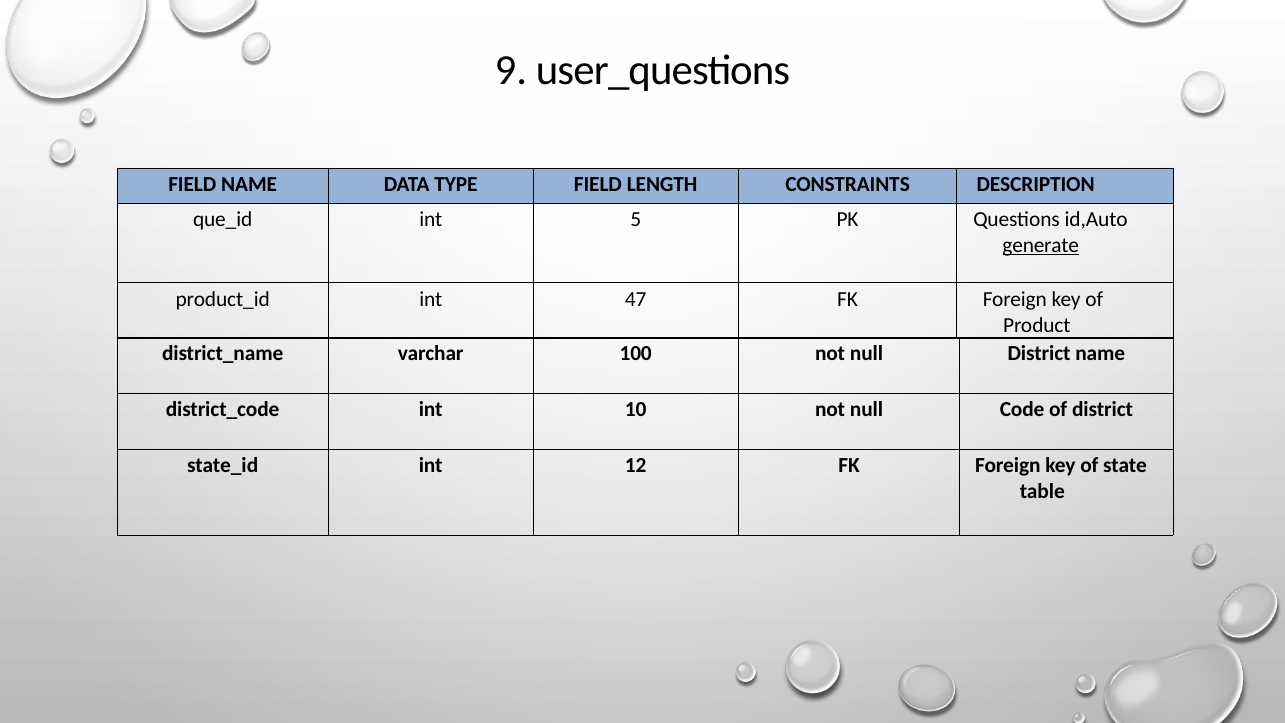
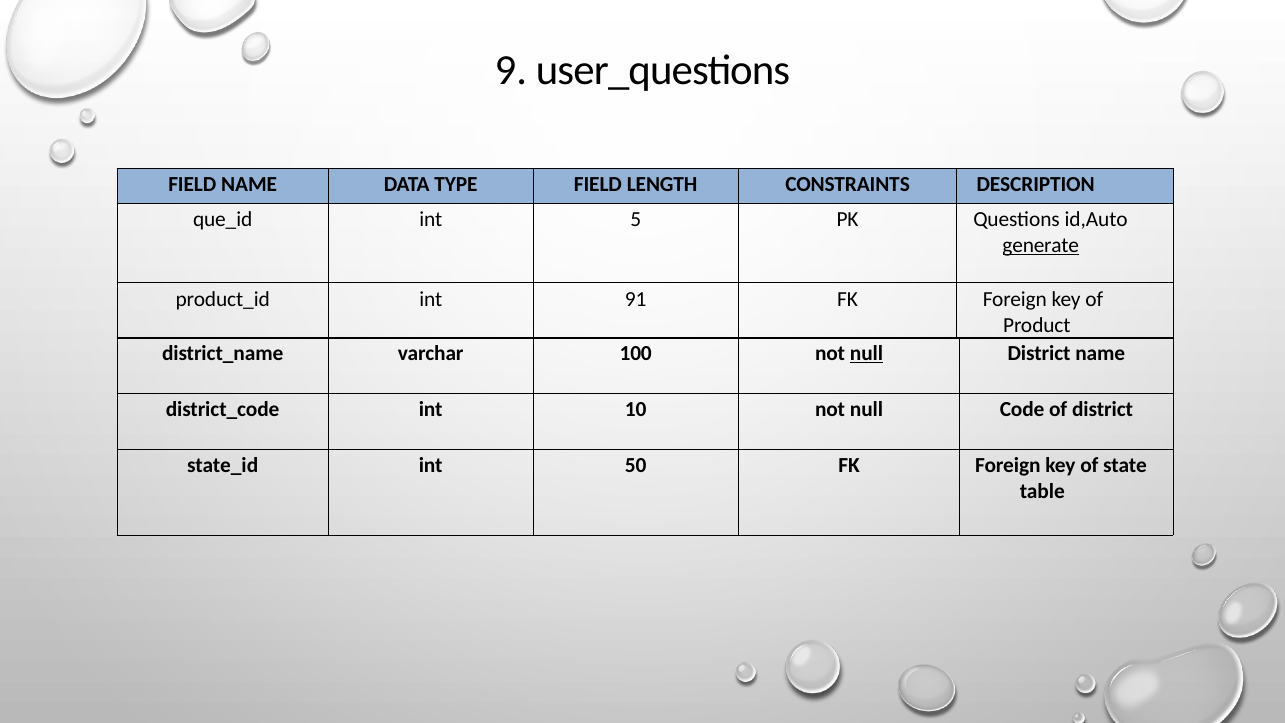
47: 47 -> 91 (636, 299)
null underline: none -> present (867, 353)
12: 12 -> 50 (636, 465)
